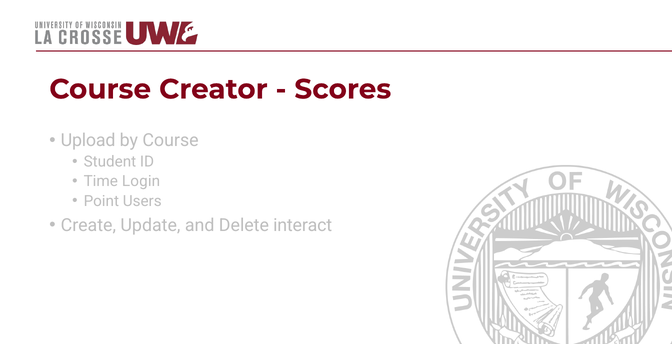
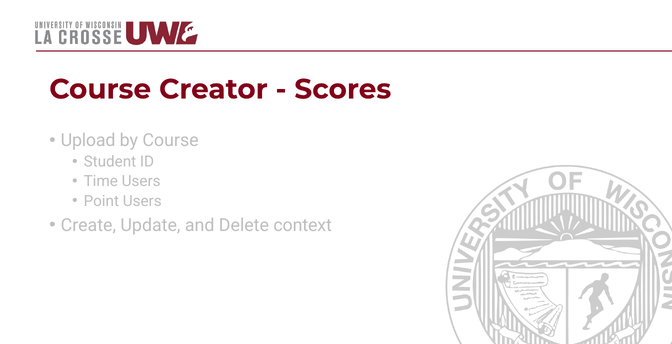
Time Login: Login -> Users (141, 181)
interact: interact -> context (303, 225)
